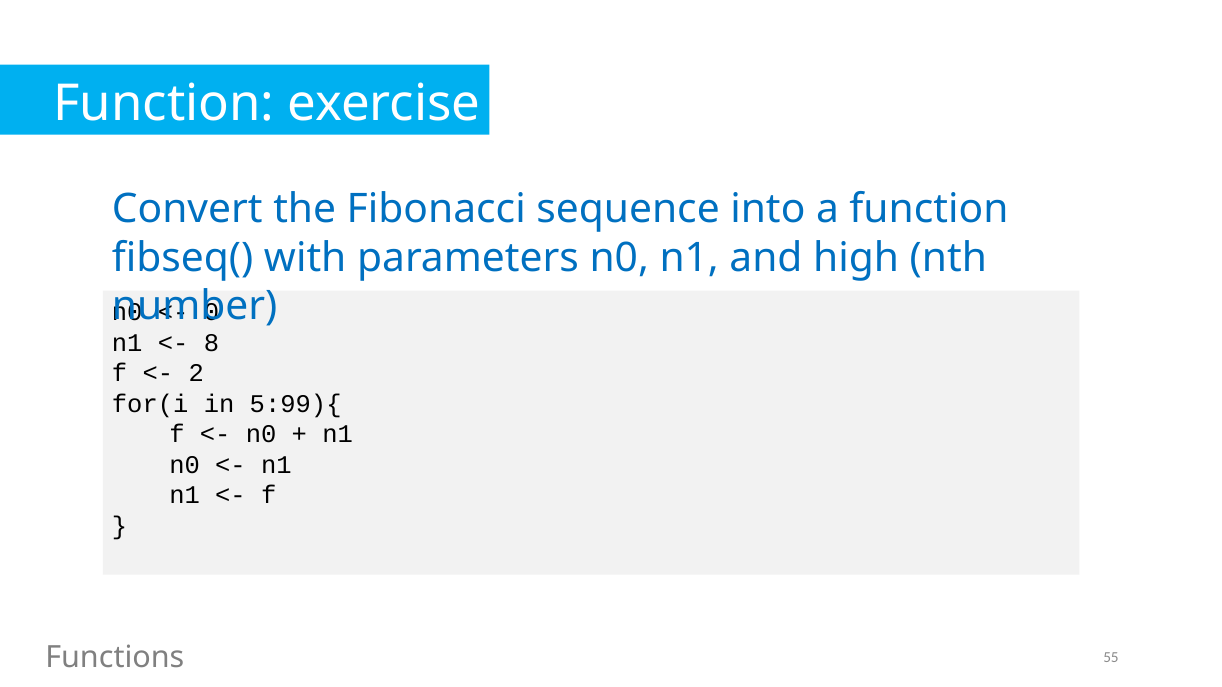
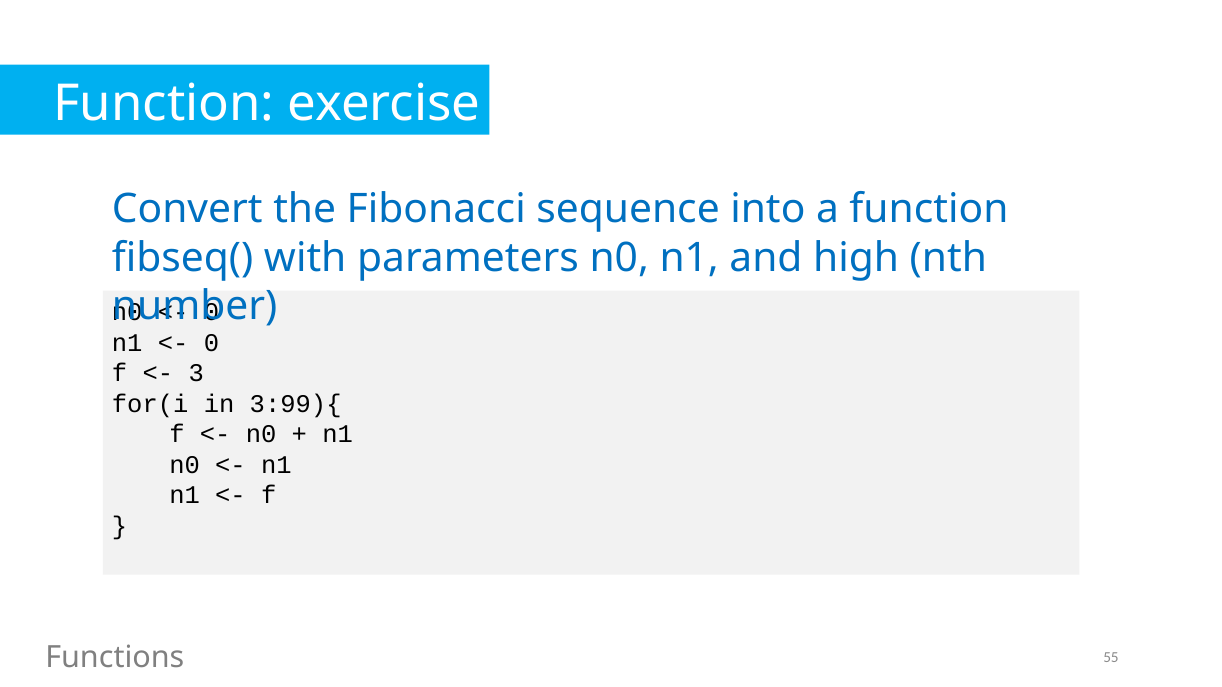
8: 8 -> 0 (211, 343)
2: 2 -> 3 (196, 373)
5:99){: 5:99){ -> 3:99){ (296, 404)
